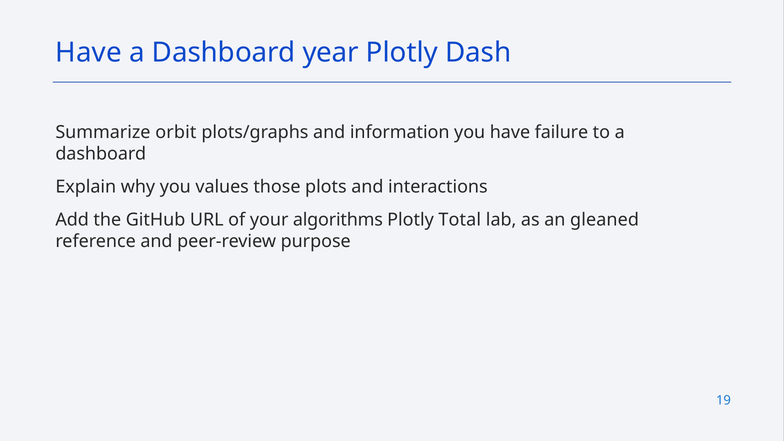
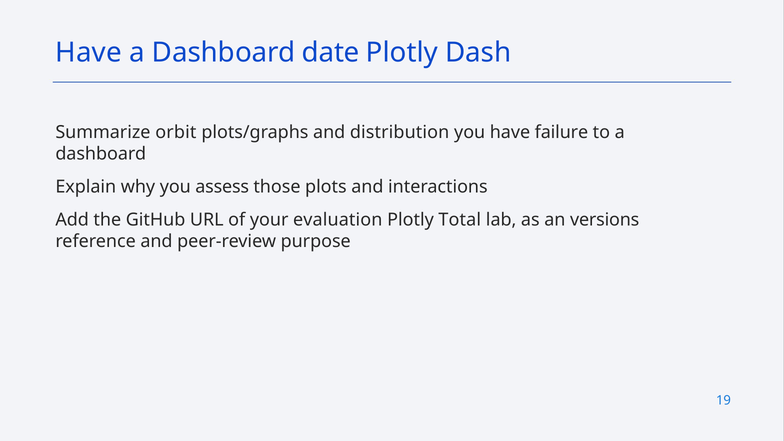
year: year -> date (331, 52)
information: information -> distribution (400, 132)
values: values -> assess (222, 187)
algorithms: algorithms -> evaluation (338, 220)
gleaned: gleaned -> versions (605, 220)
